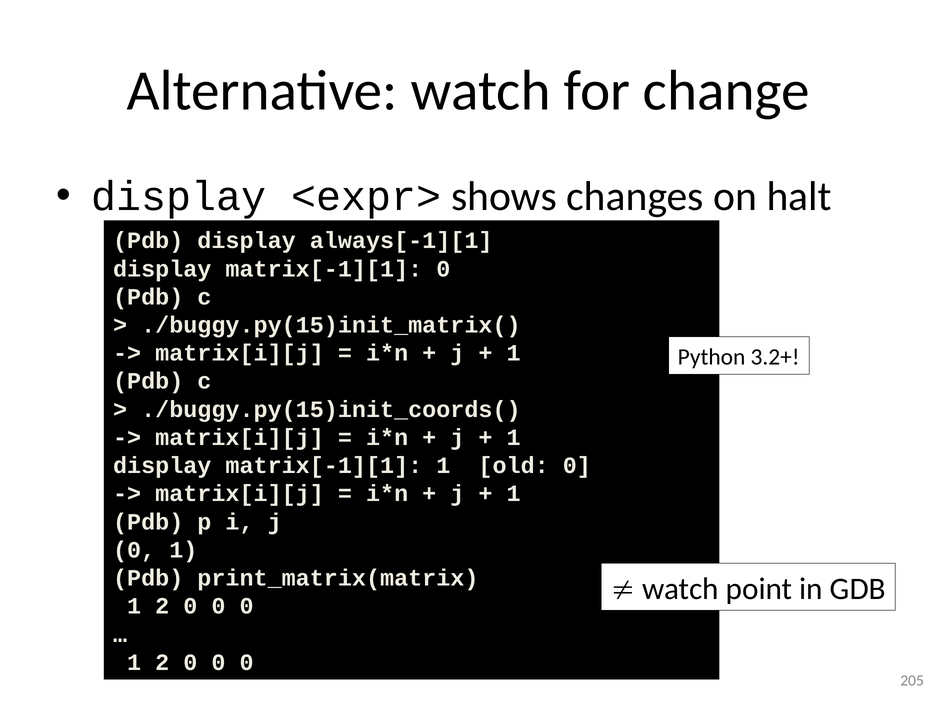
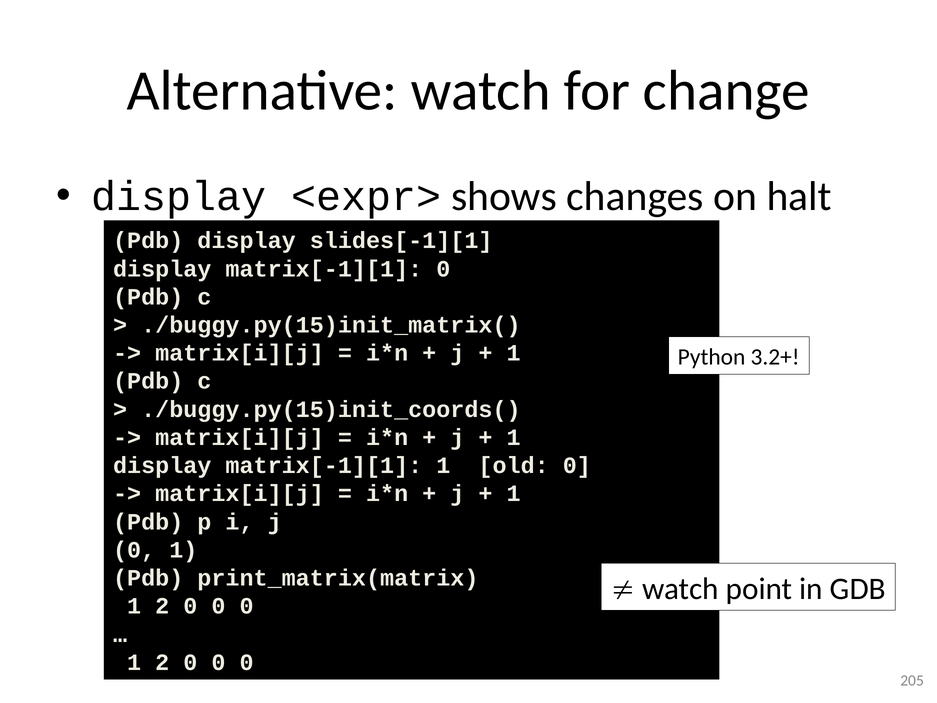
always[-1][1: always[-1][1 -> slides[-1][1 (401, 241)
